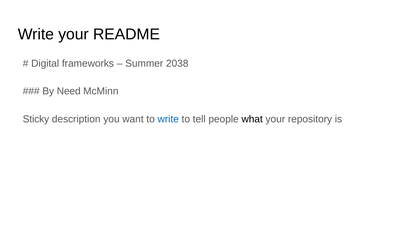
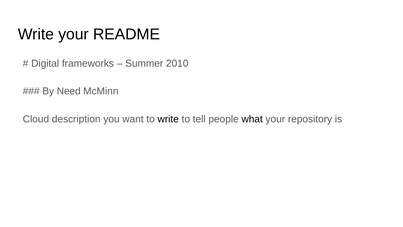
2038: 2038 -> 2010 (177, 63)
Sticky: Sticky -> Cloud (36, 119)
write colour: blue -> black (168, 119)
